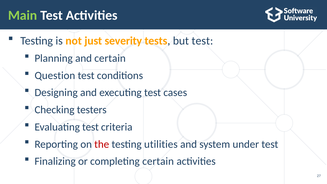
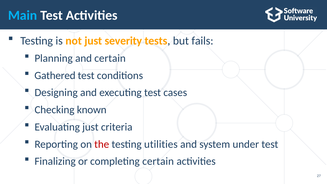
Main colour: light green -> light blue (23, 15)
but test: test -> fails (202, 41)
Question: Question -> Gathered (55, 75)
testers: testers -> known (92, 110)
Evaluating test: test -> just (90, 127)
